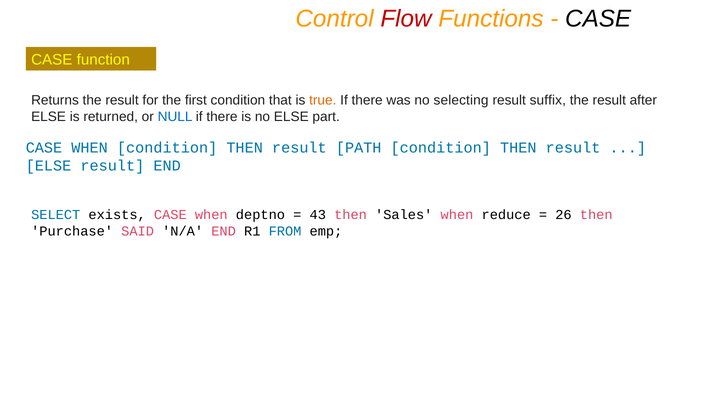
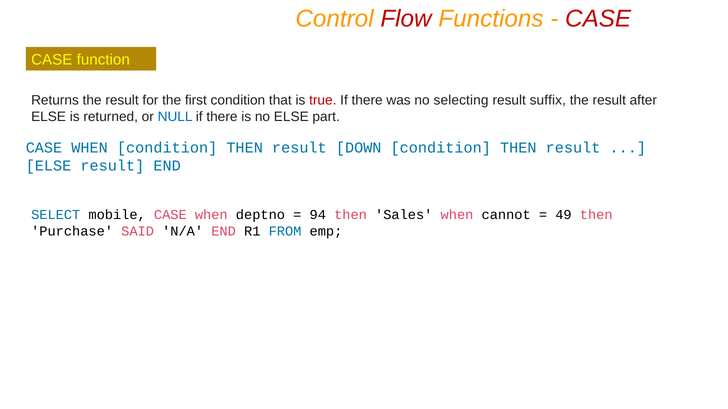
CASE colour: black -> red (598, 19)
true colour: orange -> red (323, 101)
PATH: PATH -> DOWN (359, 148)
exists: exists -> mobile (117, 215)
43: 43 -> 94 (318, 215)
reduce: reduce -> cannot (506, 215)
26: 26 -> 49 (563, 215)
